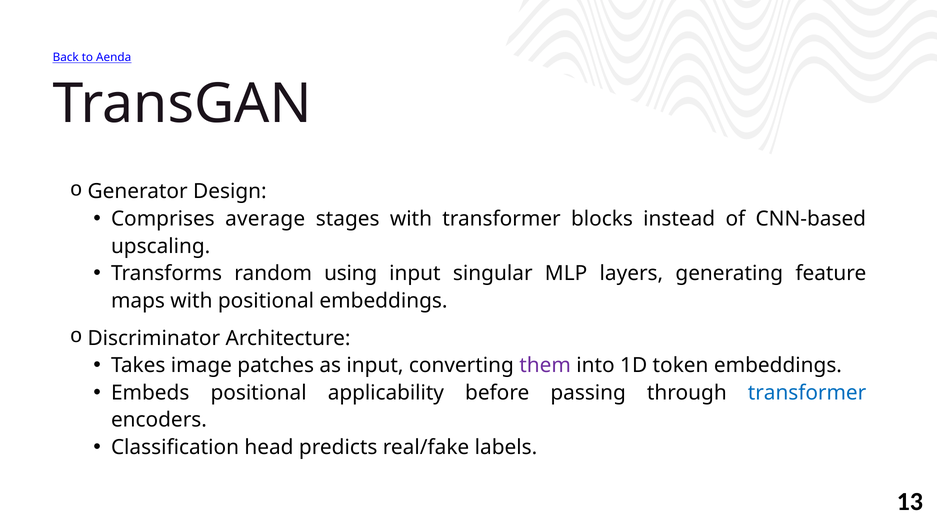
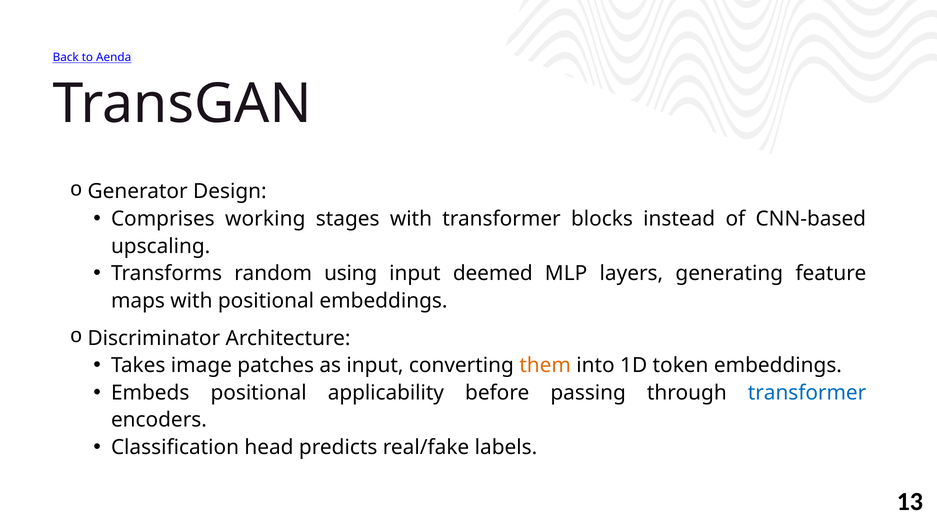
average: average -> working (265, 219)
singular: singular -> deemed (493, 273)
them colour: purple -> orange (545, 366)
